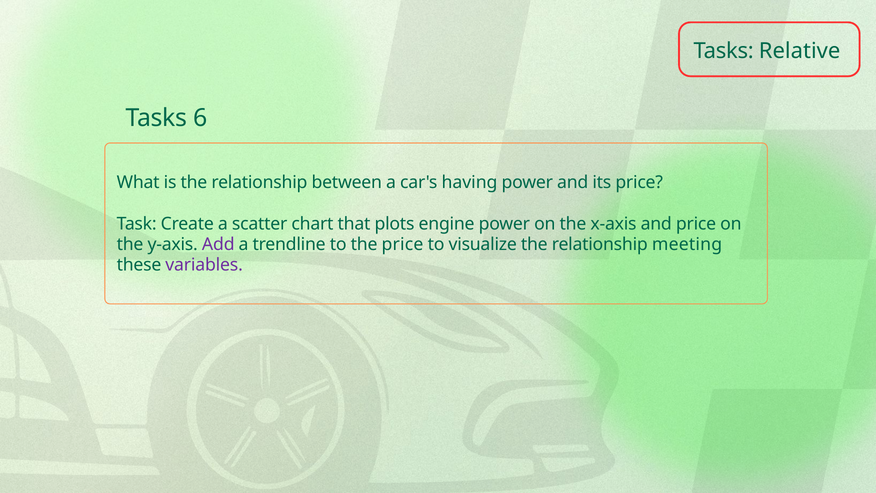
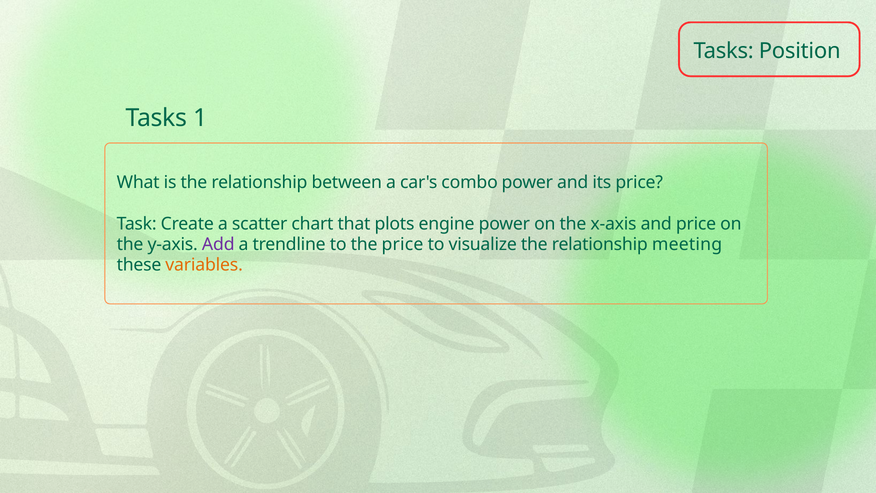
Relative: Relative -> Position (800, 51)
6: 6 -> 1 (200, 118)
having: having -> combo (470, 182)
variables colour: purple -> orange (204, 265)
